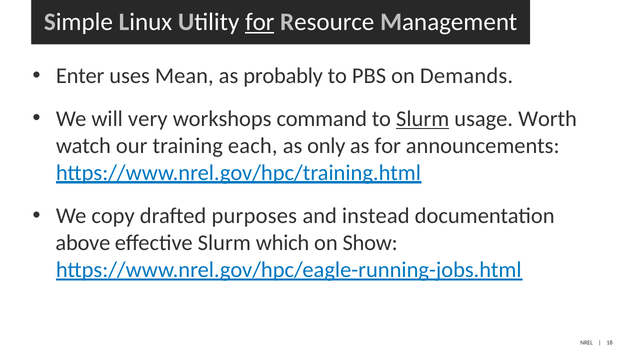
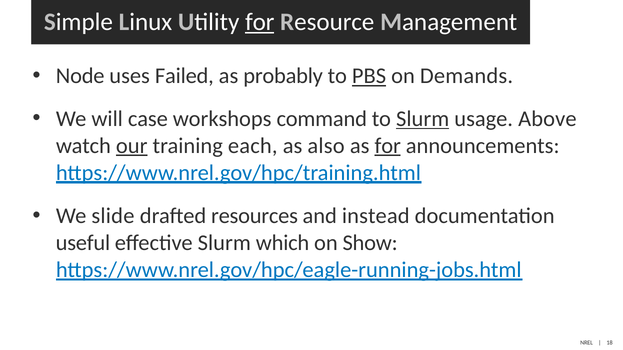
Enter: Enter -> Node (80, 76)
Mean: Mean -> Failed (184, 76)
PBS underline: none -> present (369, 76)
very: very -> case (148, 119)
Worth: Worth -> Above (547, 119)
our underline: none -> present (132, 146)
only: only -> also (326, 146)
for underline: none -> present (388, 146)
copy: copy -> slide (113, 216)
purposes: purposes -> resources (255, 216)
above: above -> useful (83, 243)
